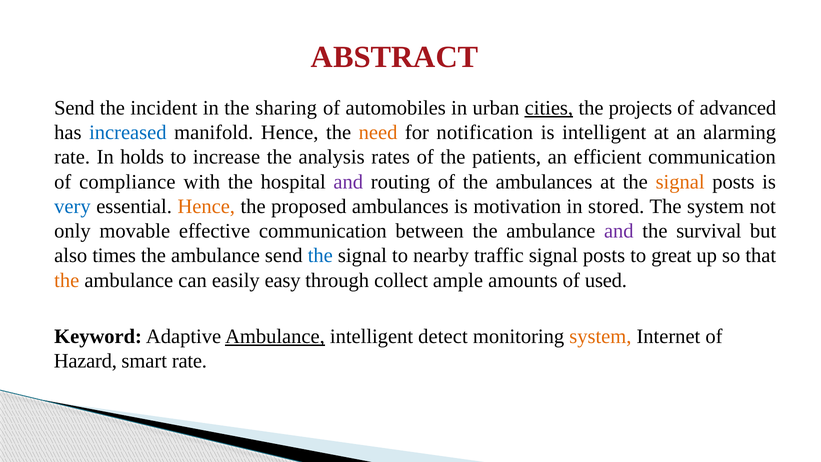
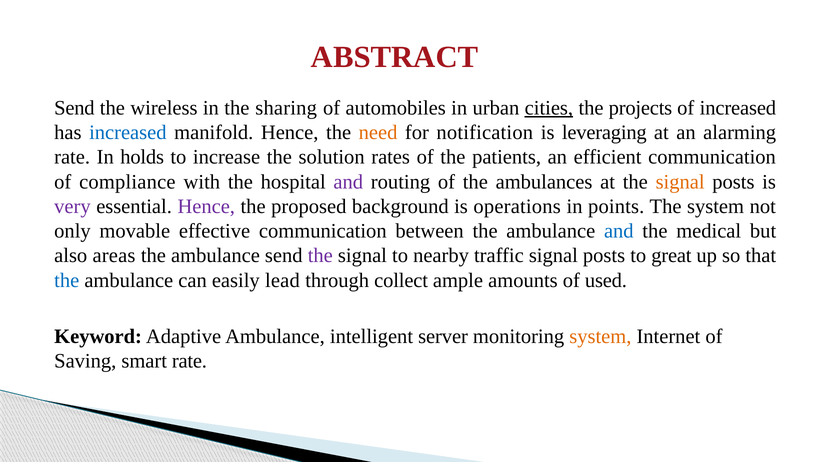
incident: incident -> wireless (164, 108)
of advanced: advanced -> increased (738, 108)
is intelligent: intelligent -> leveraging (604, 132)
analysis: analysis -> solution (332, 157)
very colour: blue -> purple (72, 206)
Hence colour: orange -> purple (206, 206)
proposed ambulances: ambulances -> background (400, 206)
motivation: motivation -> operations (517, 206)
stored: stored -> points (616, 206)
and colour: purple -> blue (619, 231)
survival: survival -> medical (709, 231)
times: times -> areas (114, 256)
the colour: blue -> purple (320, 256)
the colour: orange -> blue (67, 280)
easy: easy -> lead (282, 280)
Ambulance underline: present -> none (275, 336)
detect: detect -> server (443, 336)
Hazard: Hazard -> Saving (85, 361)
